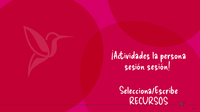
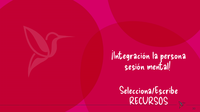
¡Actividades: ¡Actividades -> ¡Integración (131, 56)
sesión sesión: sesión -> mental (159, 67)
